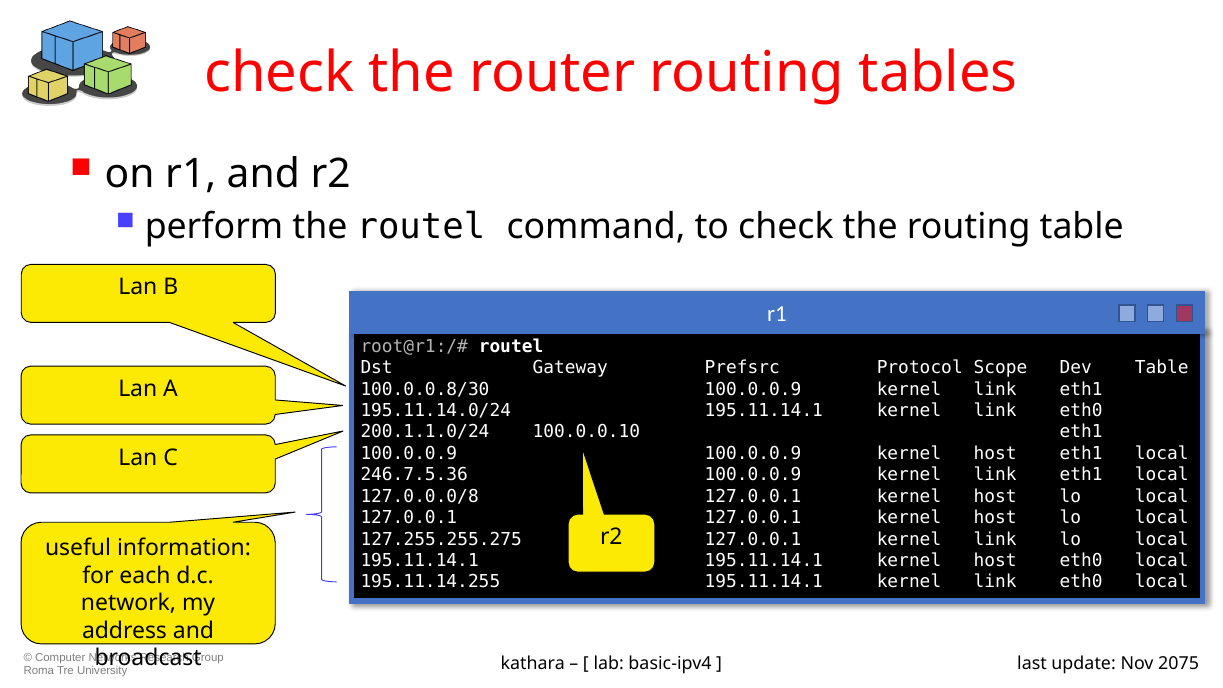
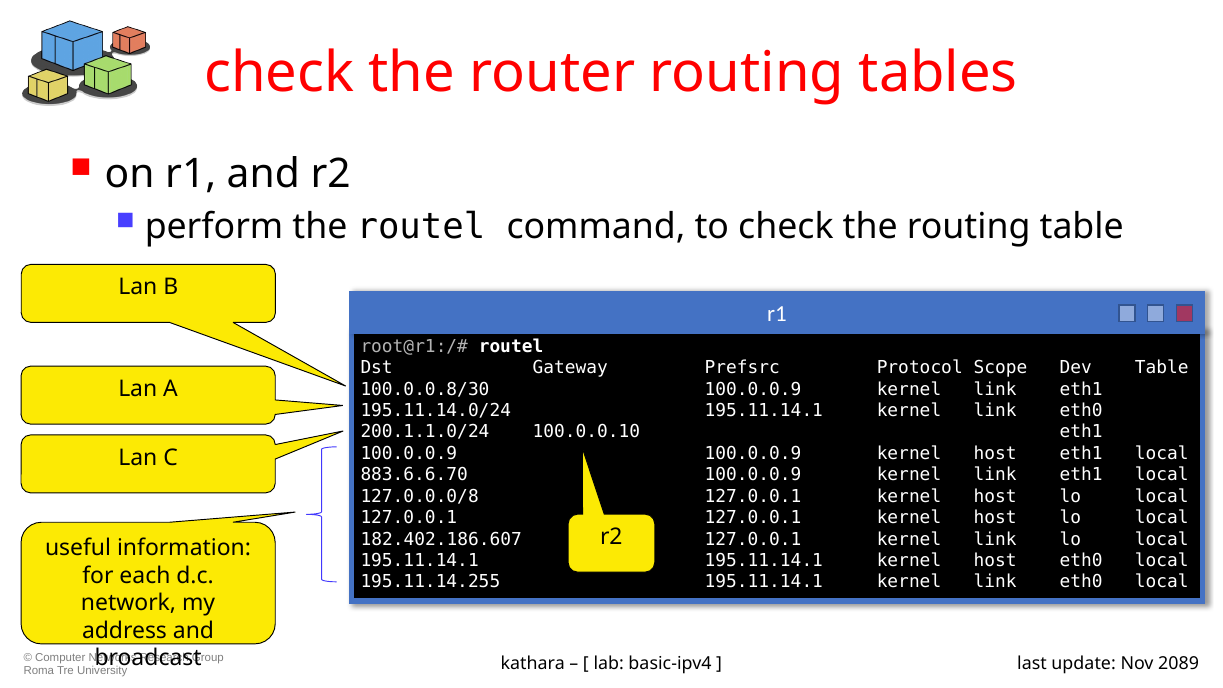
246.7.5.36: 246.7.5.36 -> 883.6.6.70 (414, 475)
127.255.255.275: 127.255.255.275 -> 182.402.186.607 (441, 539)
2075: 2075 -> 2089 (1179, 664)
